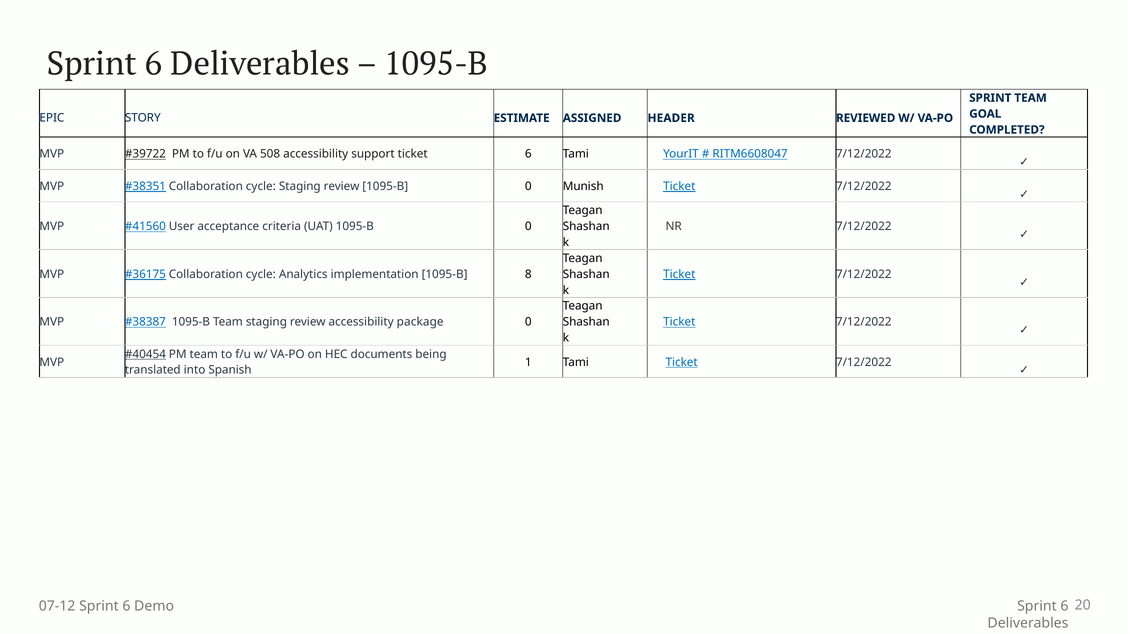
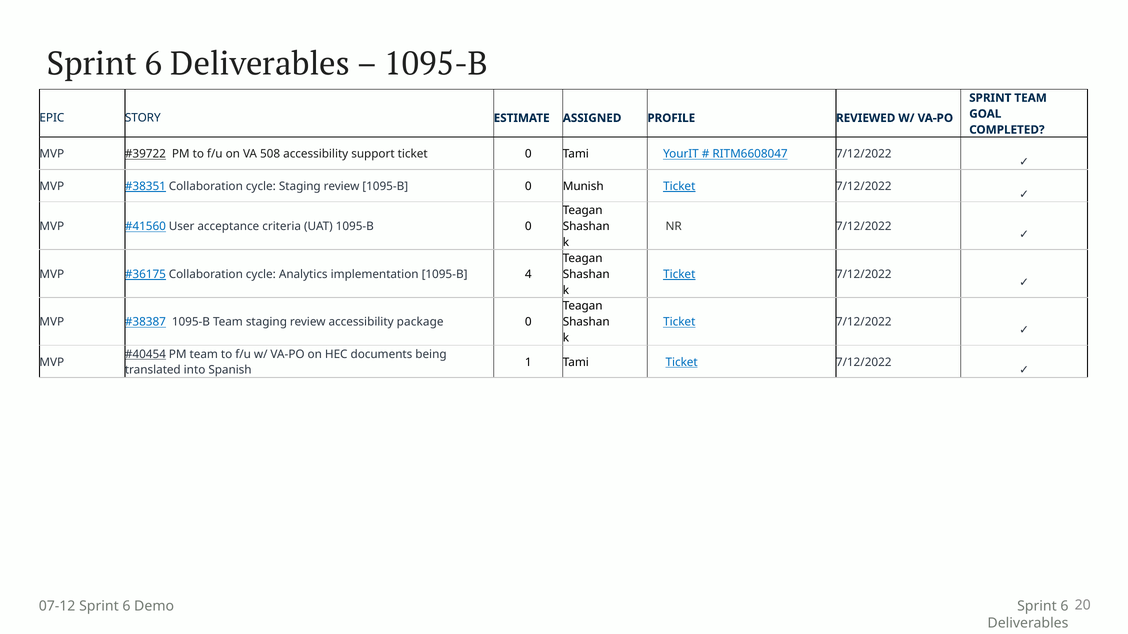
HEADER: HEADER -> PROFILE (671, 118)
ticket 6: 6 -> 0 (528, 154)
8: 8 -> 4 (528, 274)
